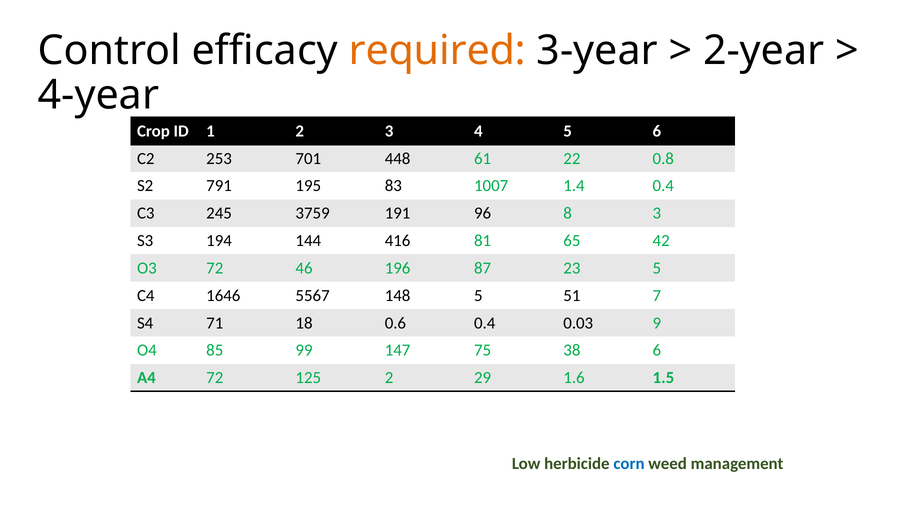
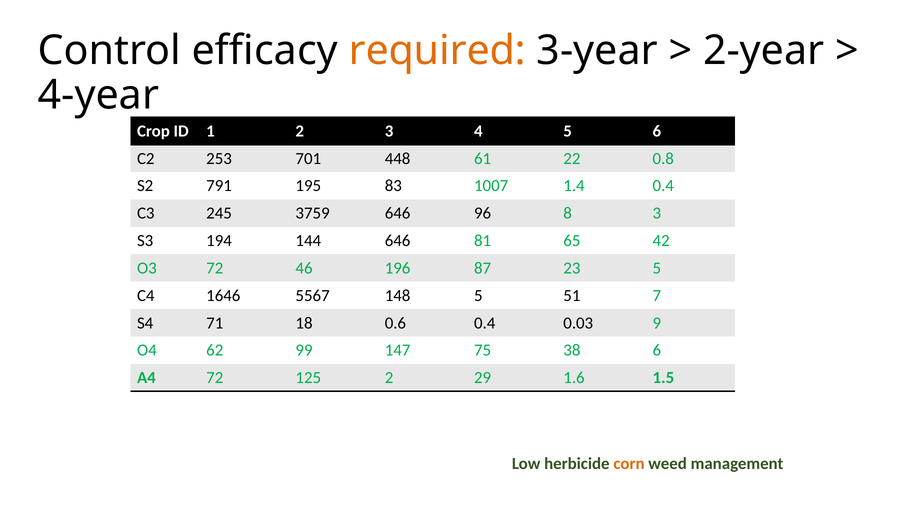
3759 191: 191 -> 646 (398, 213)
144 416: 416 -> 646 (398, 241)
85: 85 -> 62 (215, 350)
corn colour: blue -> orange (629, 463)
